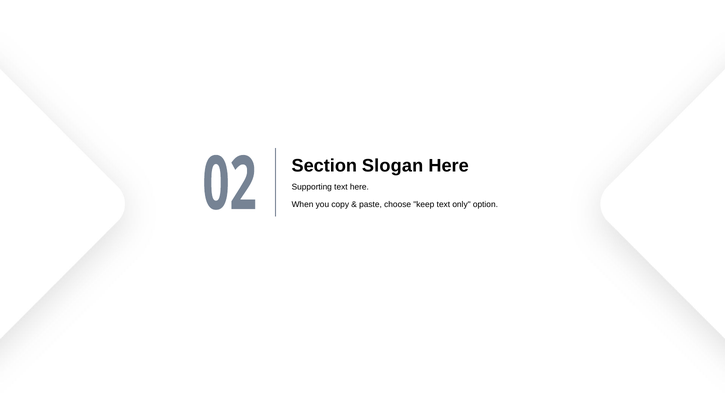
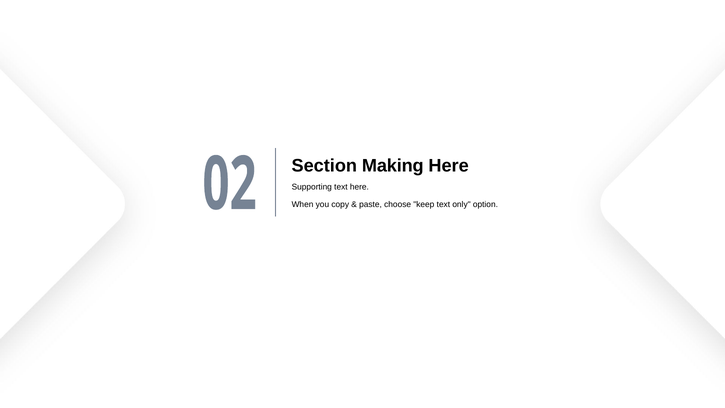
Slogan: Slogan -> Making (393, 166)
